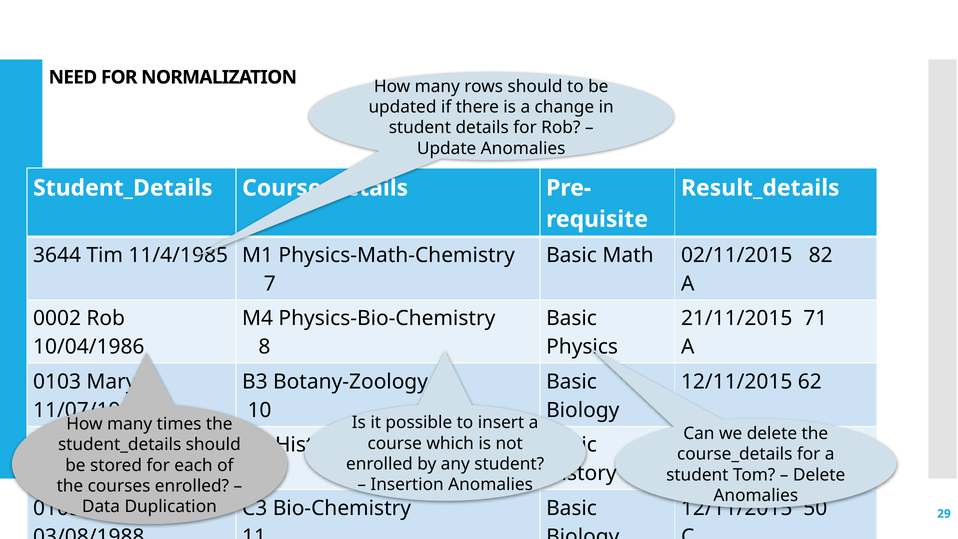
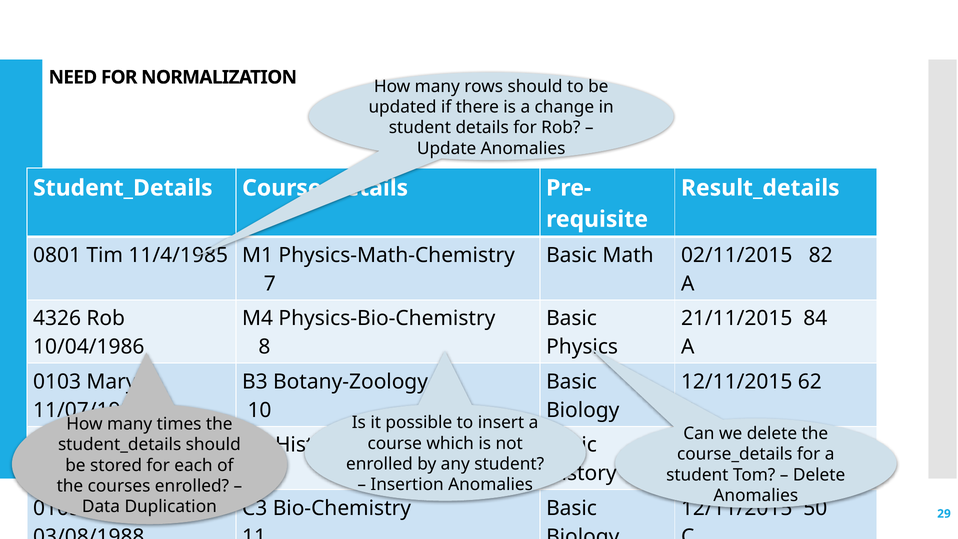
3644: 3644 -> 0801 (57, 255)
0002: 0002 -> 4326 (57, 318)
71: 71 -> 84 (815, 318)
